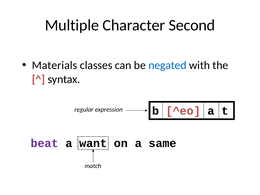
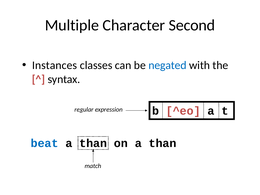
Materials: Materials -> Instances (55, 65)
beat colour: purple -> blue (45, 143)
want: want -> than (93, 143)
on a same: same -> than (163, 143)
